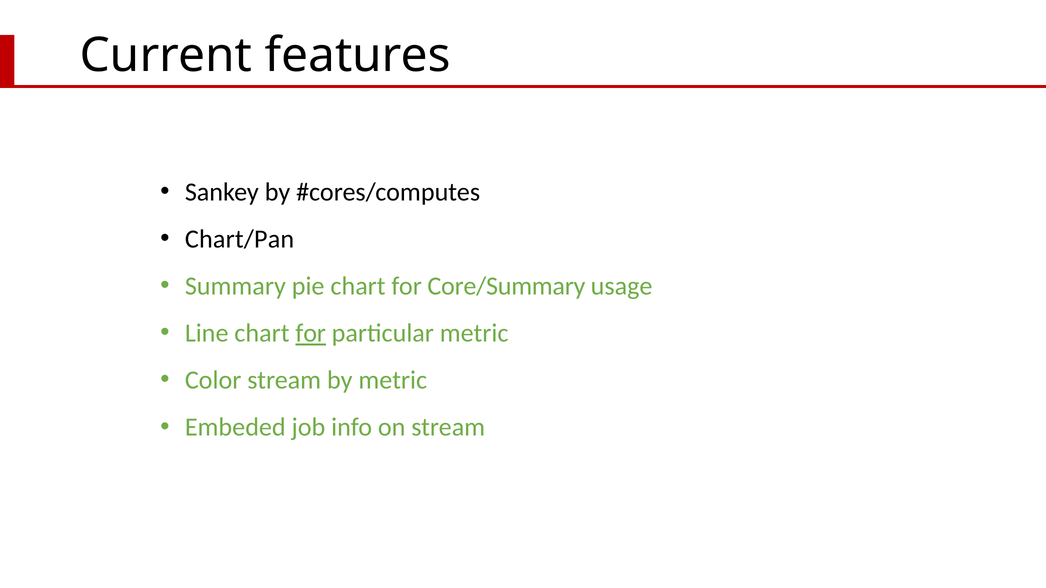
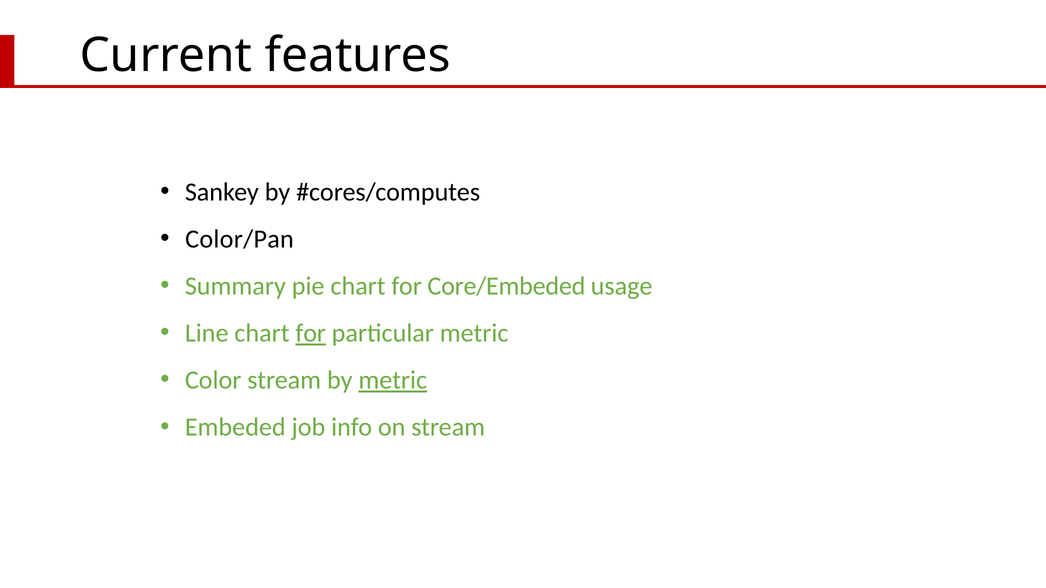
Chart/Pan: Chart/Pan -> Color/Pan (240, 239)
Core/Summary: Core/Summary -> Core/Embeded (506, 286)
metric underline: none -> present (393, 381)
